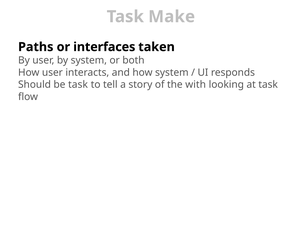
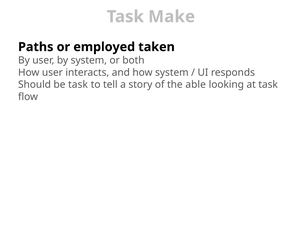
interfaces: interfaces -> employed (104, 47)
with: with -> able (196, 84)
